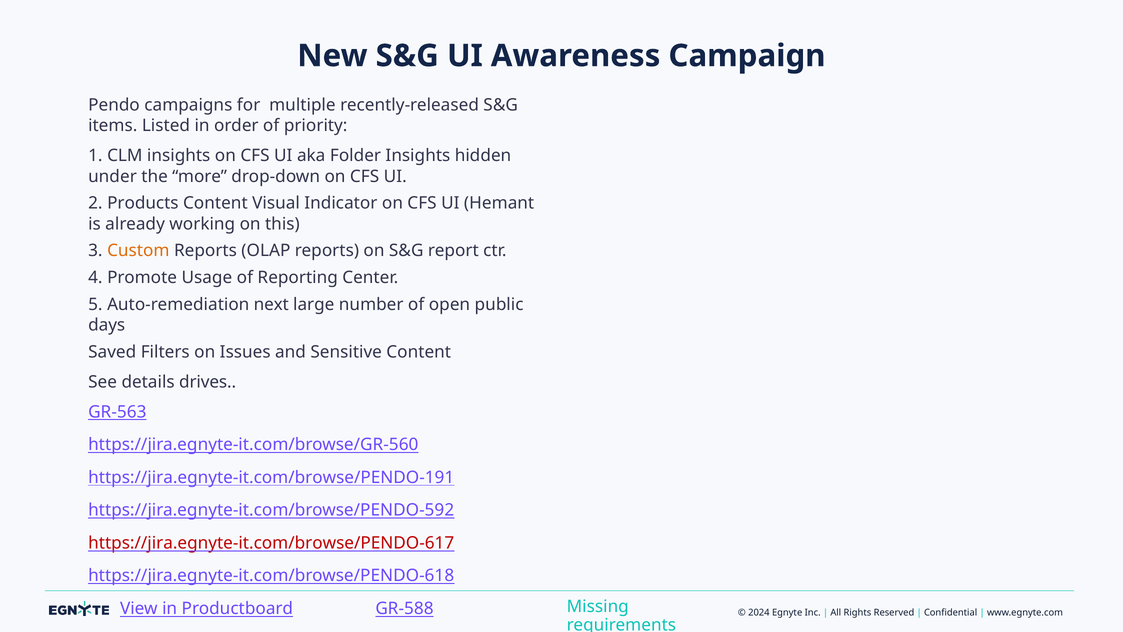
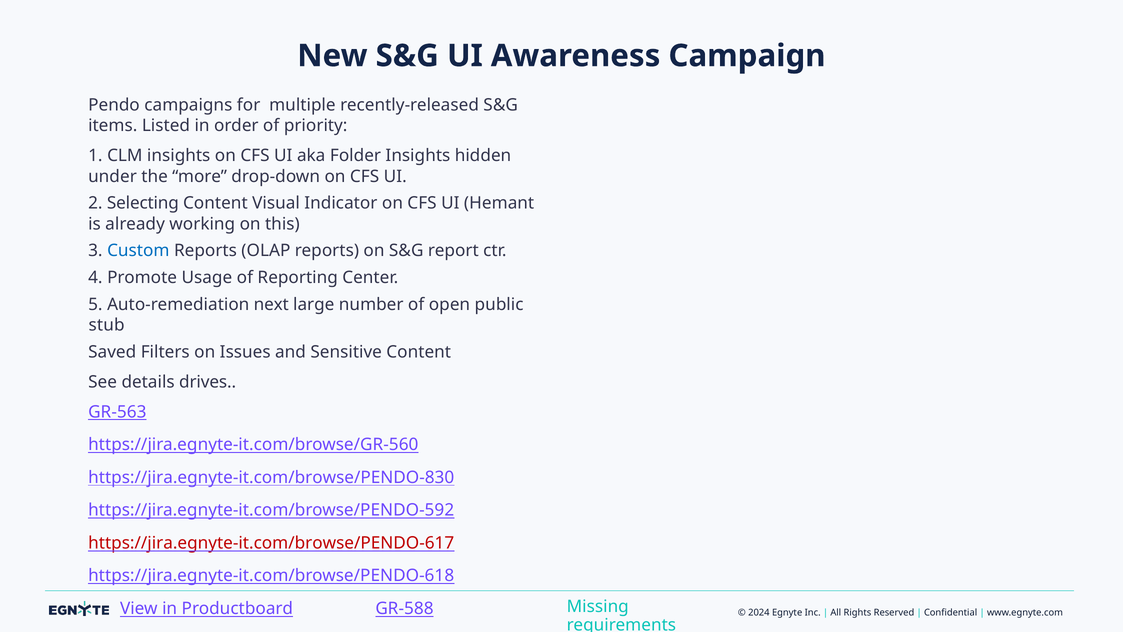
Products: Products -> Selecting (143, 203)
Custom colour: orange -> blue (138, 251)
days: days -> stub (107, 325)
https://jira.egnyte-it.com/browse/PENDO-191: https://jira.egnyte-it.com/browse/PENDO-191 -> https://jira.egnyte-it.com/browse/PENDO-830 (271, 477)
